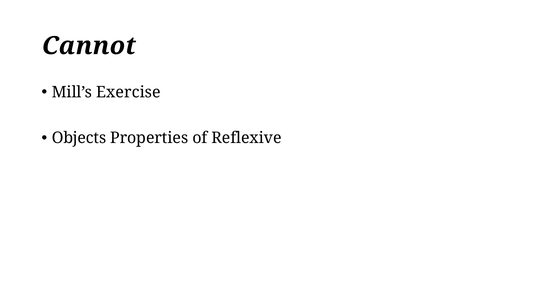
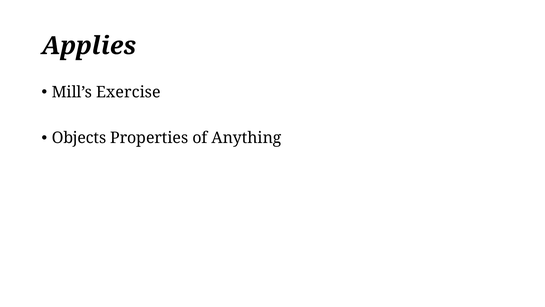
Cannot: Cannot -> Applies (89, 46)
Reflexive: Reflexive -> Anything (247, 138)
